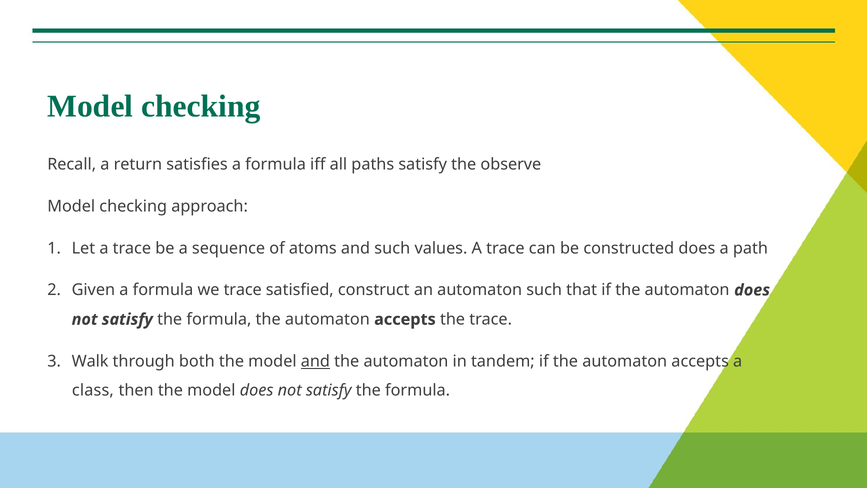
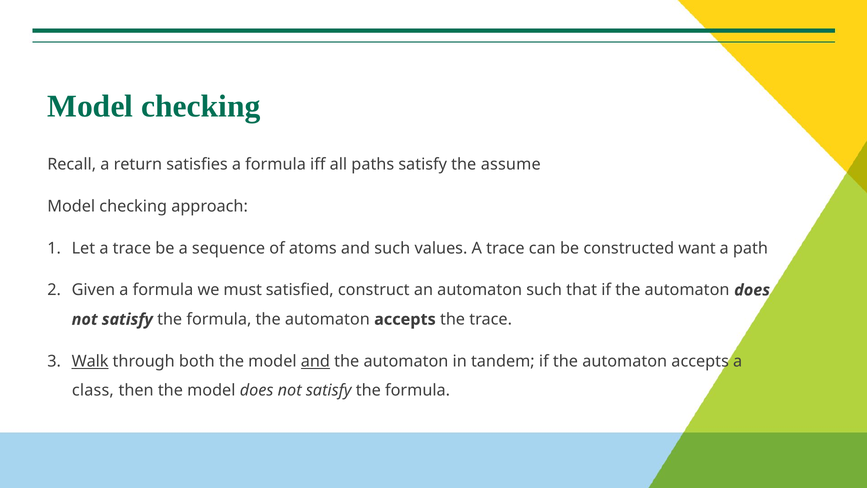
observe: observe -> assume (511, 164)
constructed does: does -> want (697, 248)
we trace: trace -> must (243, 290)
Walk underline: none -> present (90, 361)
